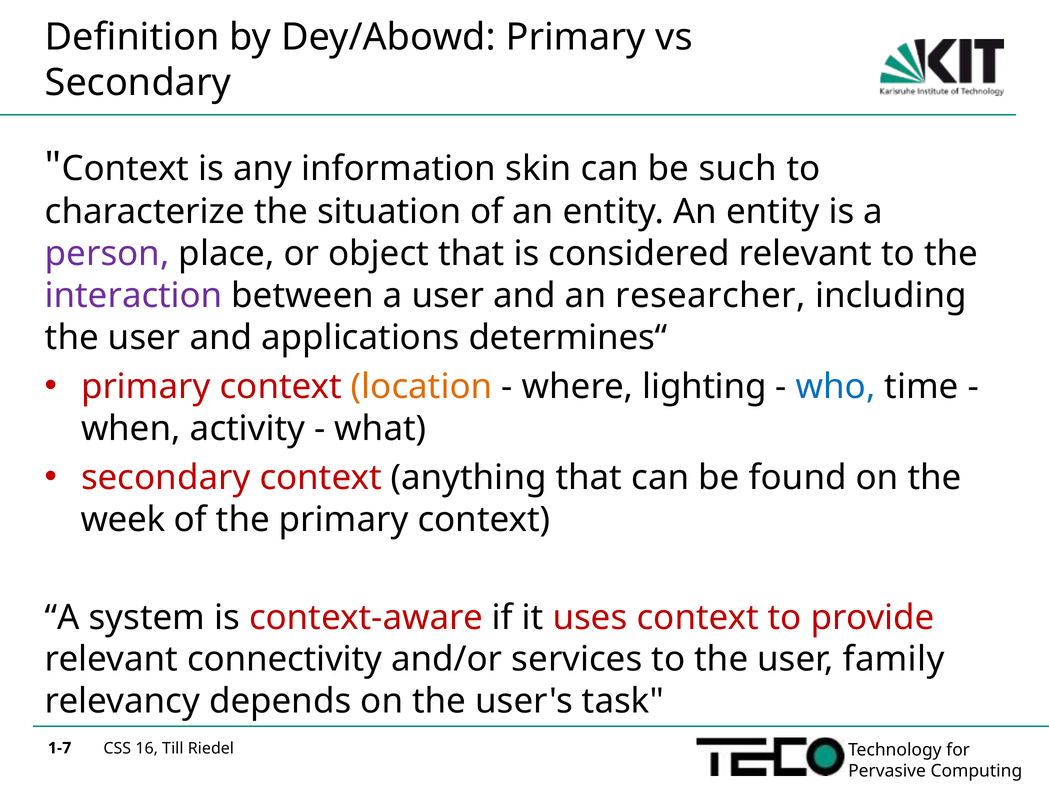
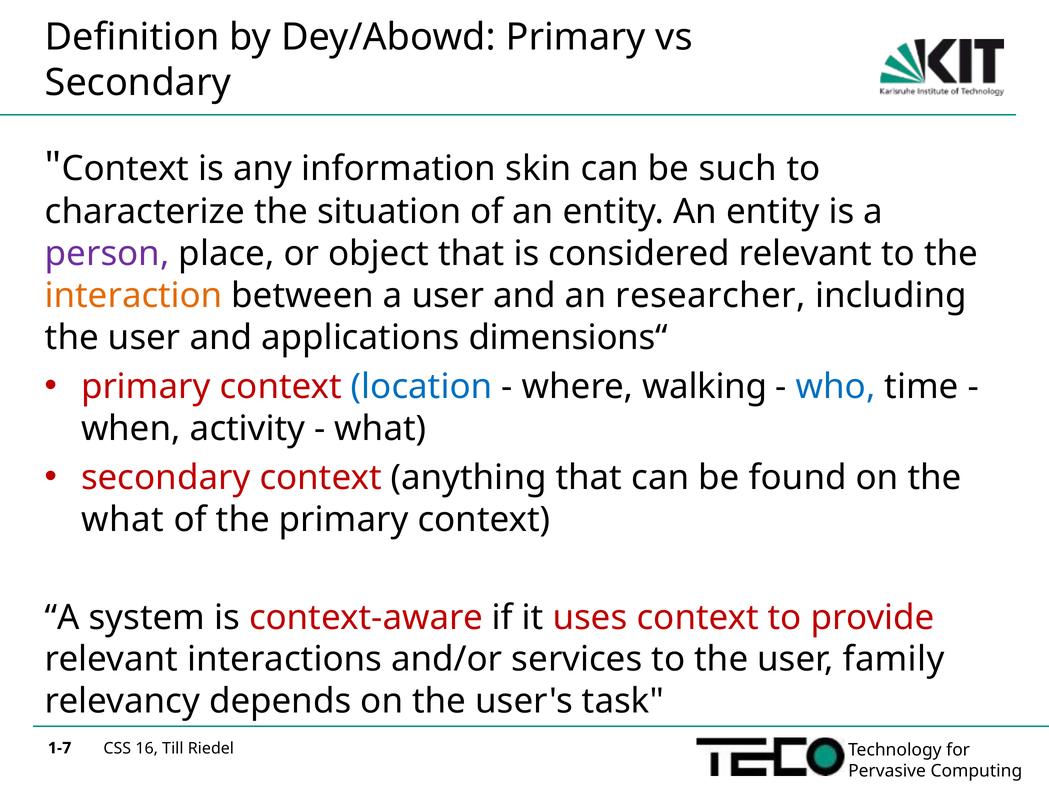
interaction colour: purple -> orange (134, 296)
determines“: determines“ -> dimensions“ (568, 338)
location colour: orange -> blue (422, 387)
lighting: lighting -> walking (705, 387)
week: week -> what (123, 519)
connectivity: connectivity -> interactions (285, 659)
